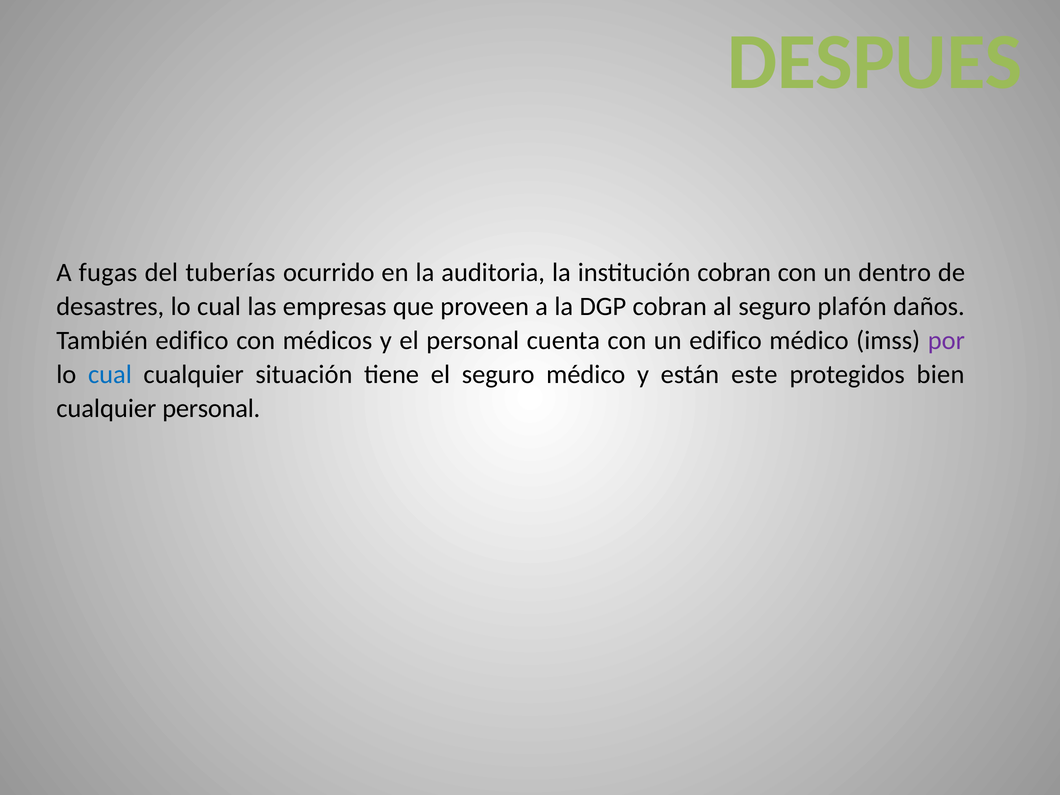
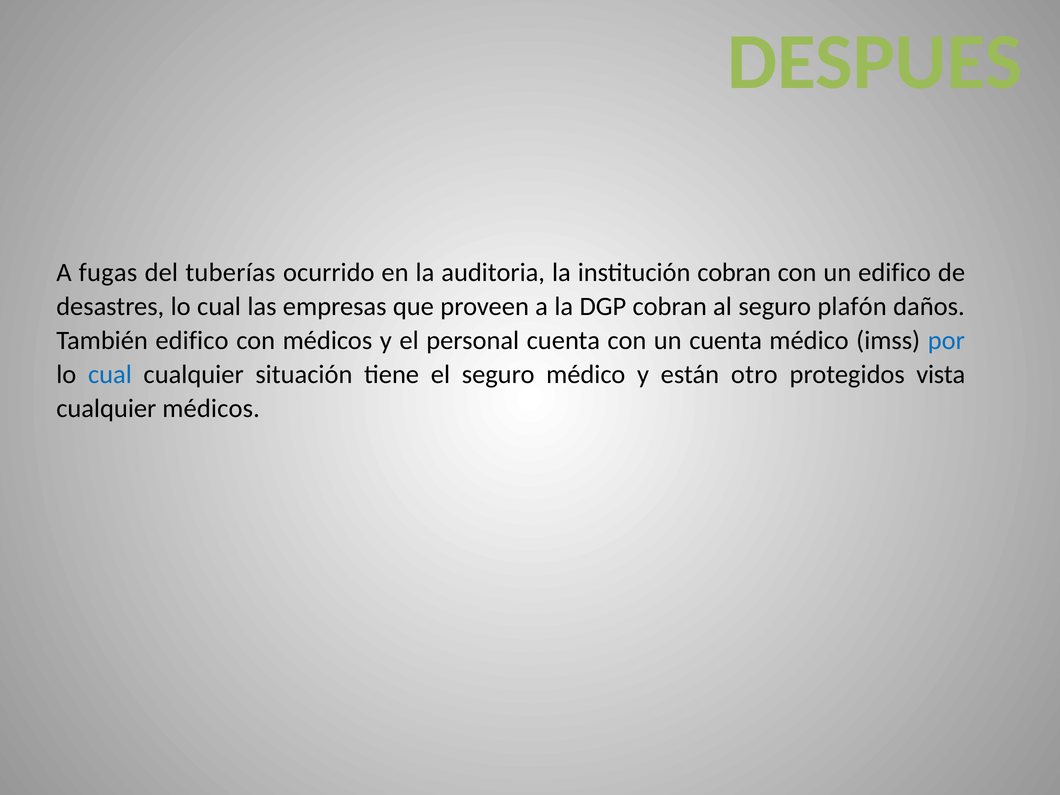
un dentro: dentro -> edifico (895, 272)
un edifico: edifico -> cuenta (726, 340)
por colour: purple -> blue (946, 340)
este: este -> otro (754, 374)
bien: bien -> vista (941, 374)
cualquier personal: personal -> médicos (211, 408)
